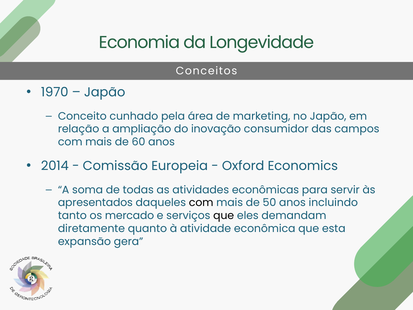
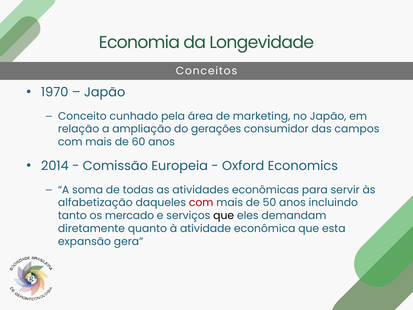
inovação: inovação -> gerações (216, 129)
apresentados: apresentados -> alfabetização (95, 203)
com colour: black -> red (201, 203)
